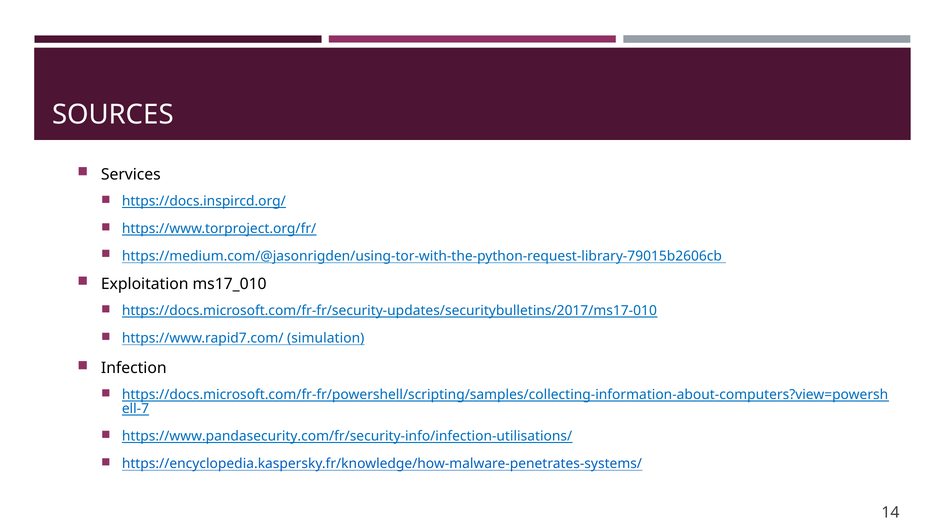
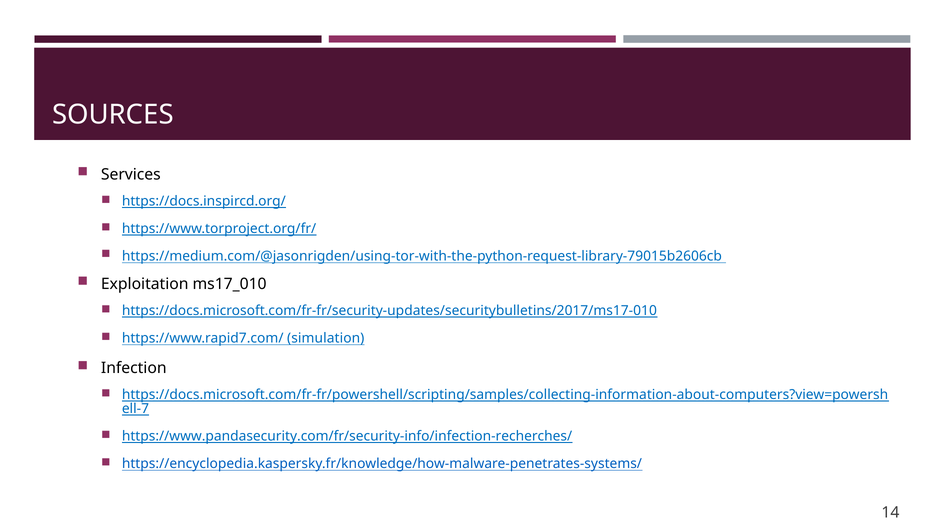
https://www.pandasecurity.com/fr/security-info/infection-utilisations/: https://www.pandasecurity.com/fr/security-info/infection-utilisations/ -> https://www.pandasecurity.com/fr/security-info/infection-recherches/ (347, 436)
